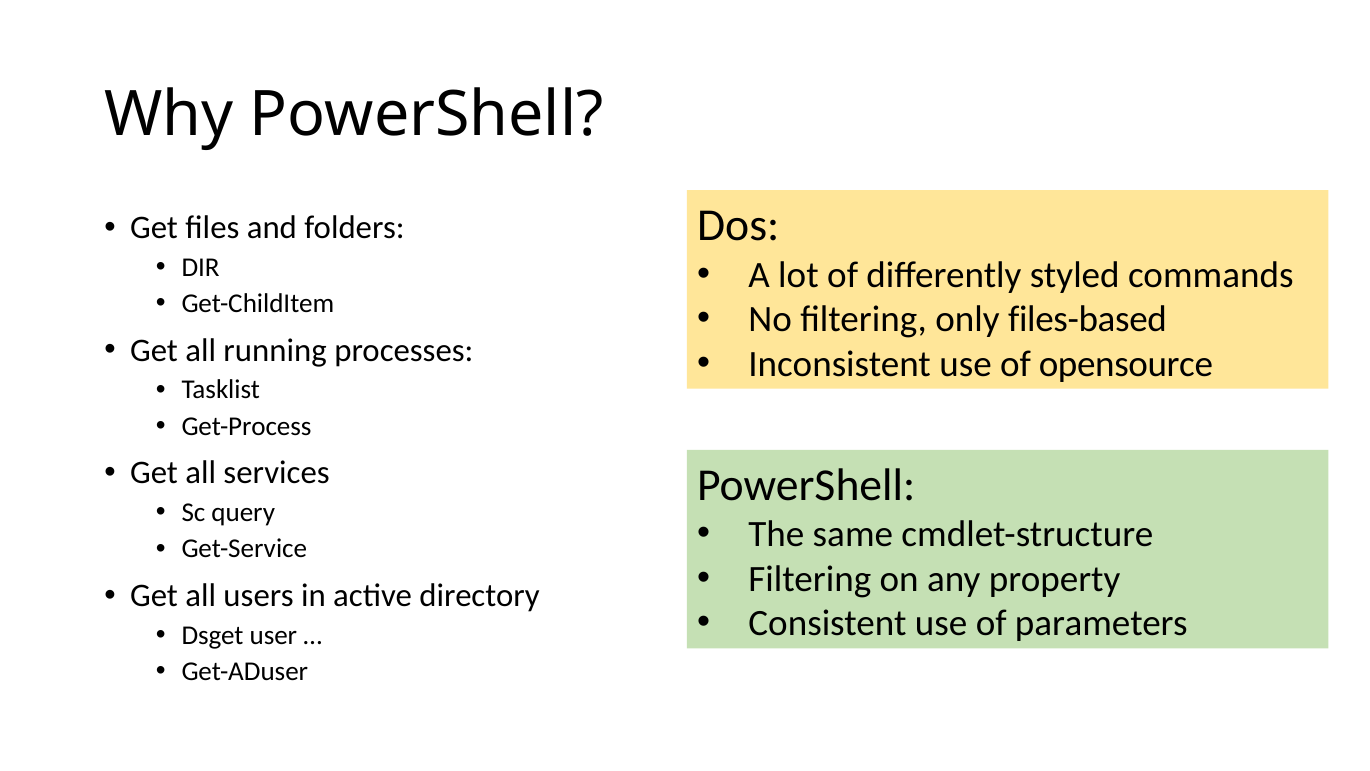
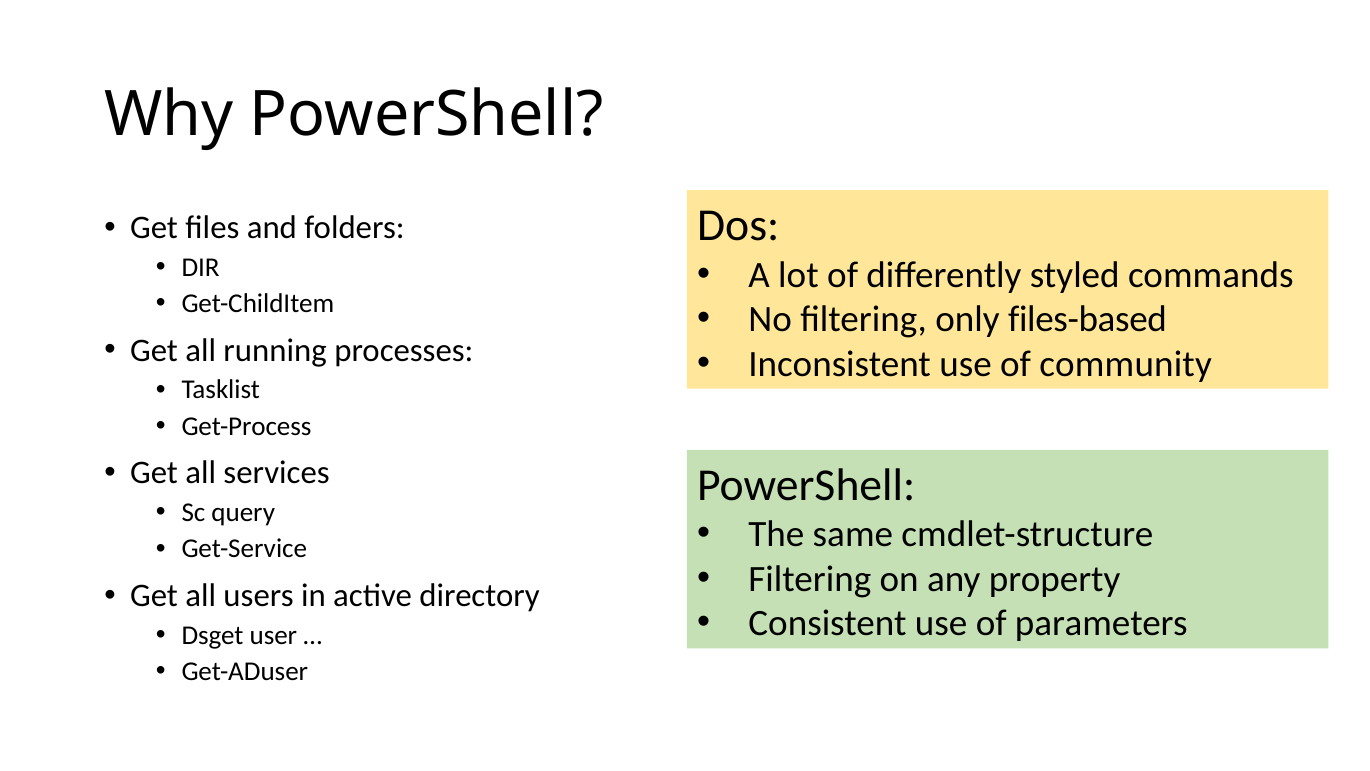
opensource: opensource -> community (1126, 364)
